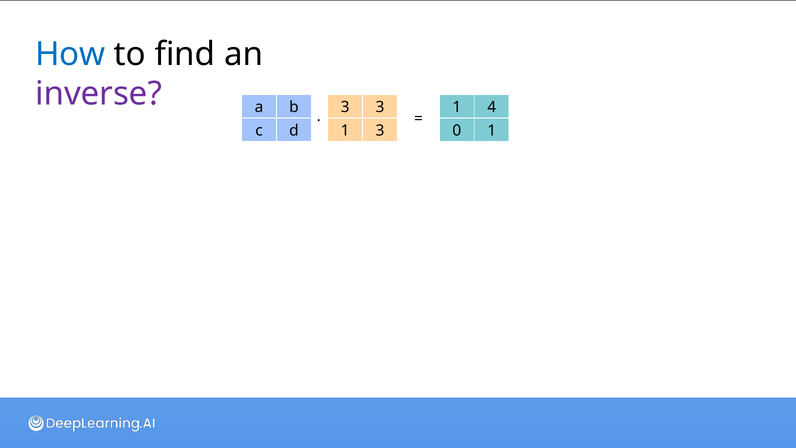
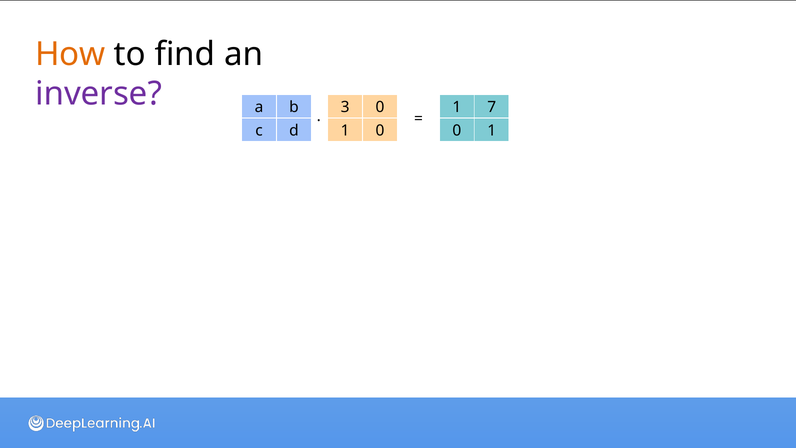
How colour: blue -> orange (70, 54)
3 3: 3 -> 0 (380, 107)
4: 4 -> 7 (492, 107)
1 3: 3 -> 0 (380, 131)
